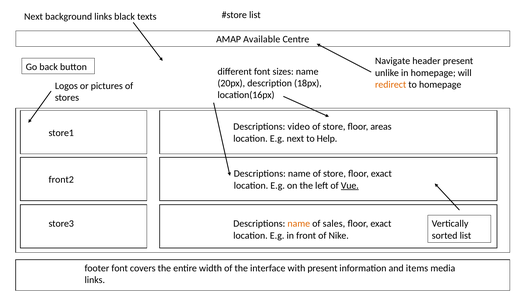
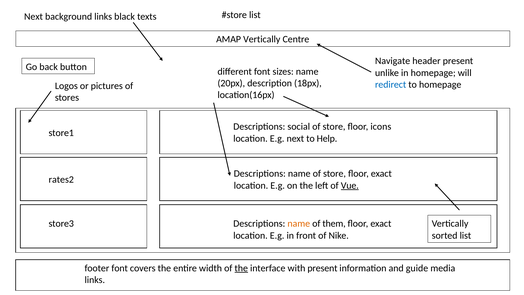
AMAP Available: Available -> Vertically (262, 39)
redirect colour: orange -> blue (391, 84)
video: video -> social (299, 127)
areas: areas -> icons (381, 127)
front2: front2 -> rates2 (61, 179)
sales: sales -> them (334, 224)
the underline: none -> present (241, 268)
items: items -> guide (417, 268)
